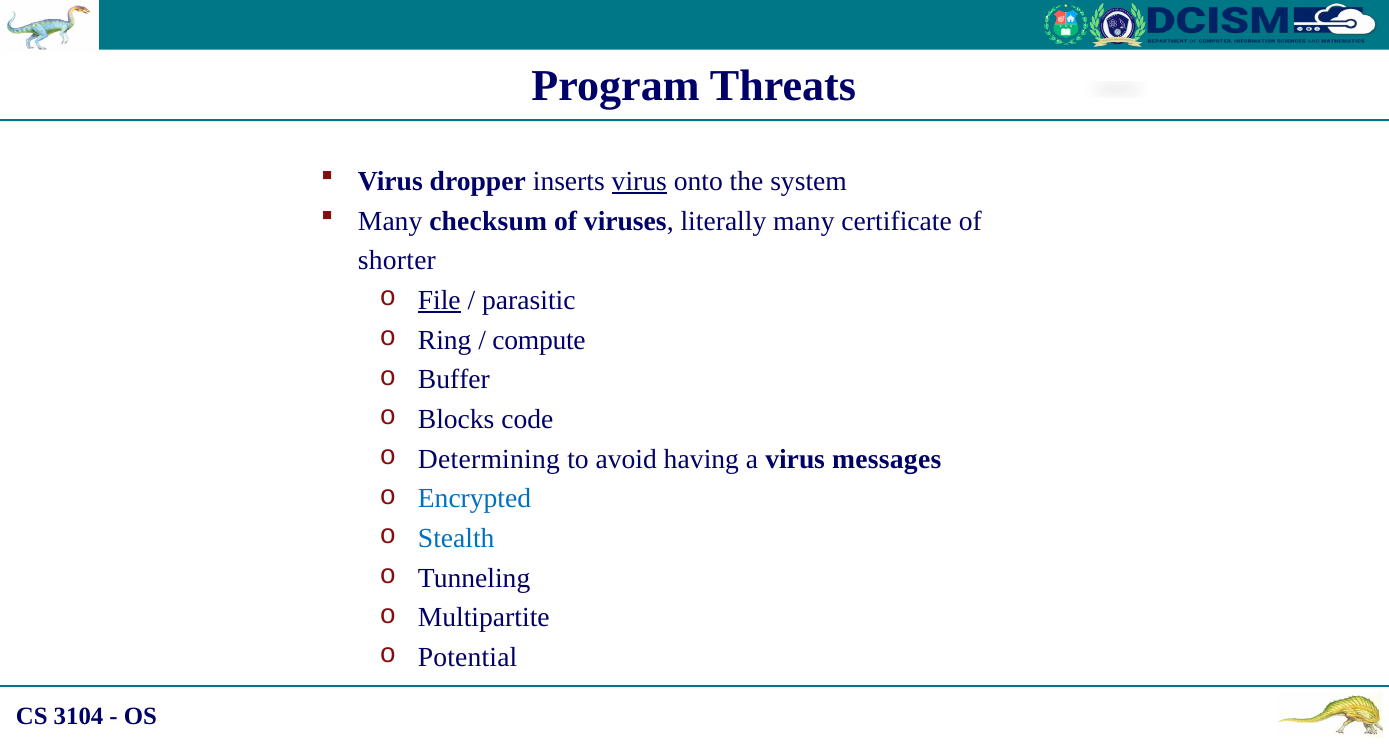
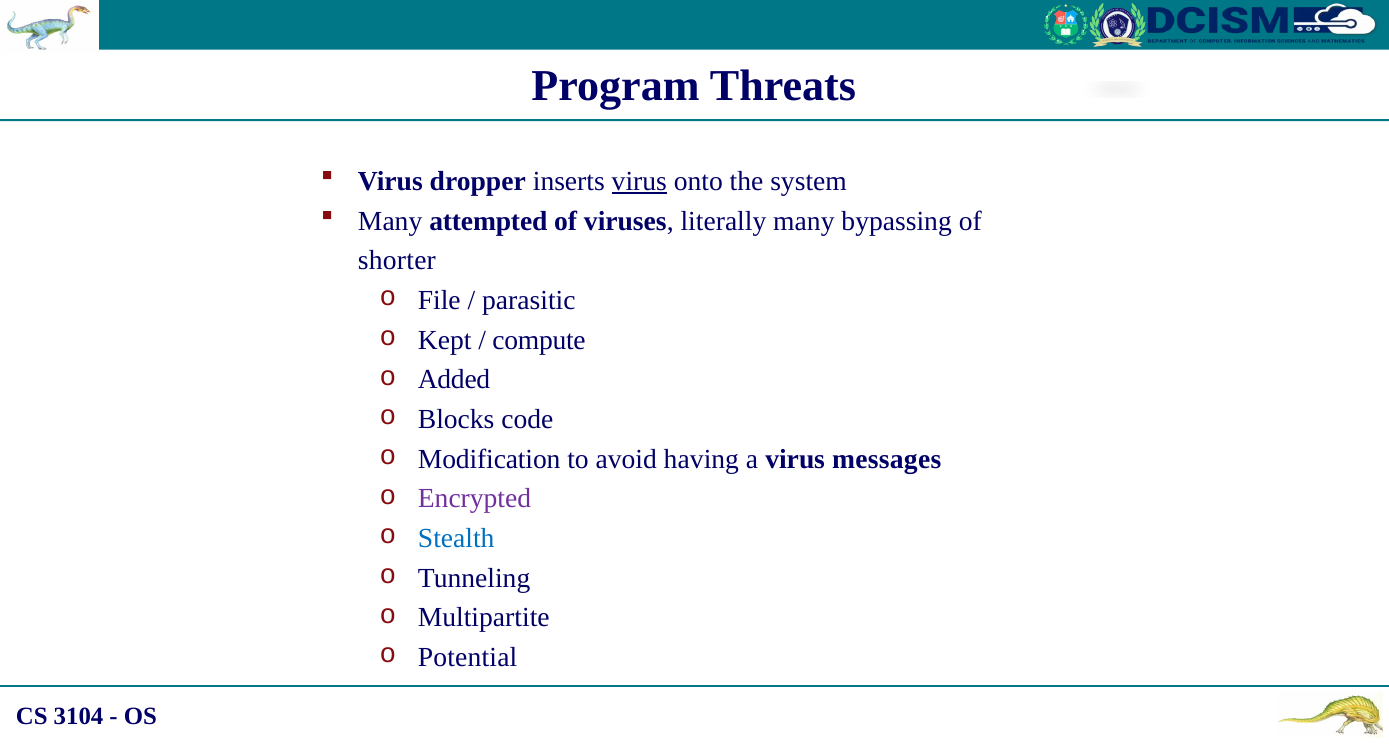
checksum: checksum -> attempted (488, 221)
certificate: certificate -> bypassing (897, 221)
File underline: present -> none (439, 300)
Ring: Ring -> Kept (445, 340)
Buffer: Buffer -> Added (454, 380)
Determining: Determining -> Modification (489, 459)
Encrypted colour: blue -> purple (475, 499)
